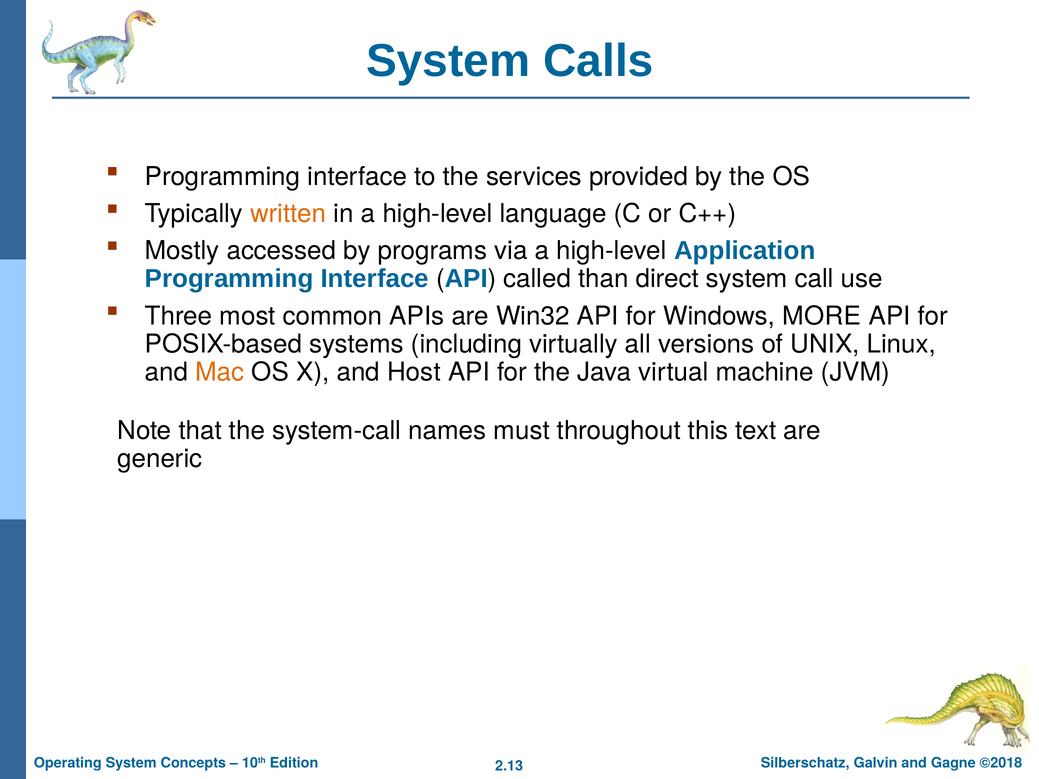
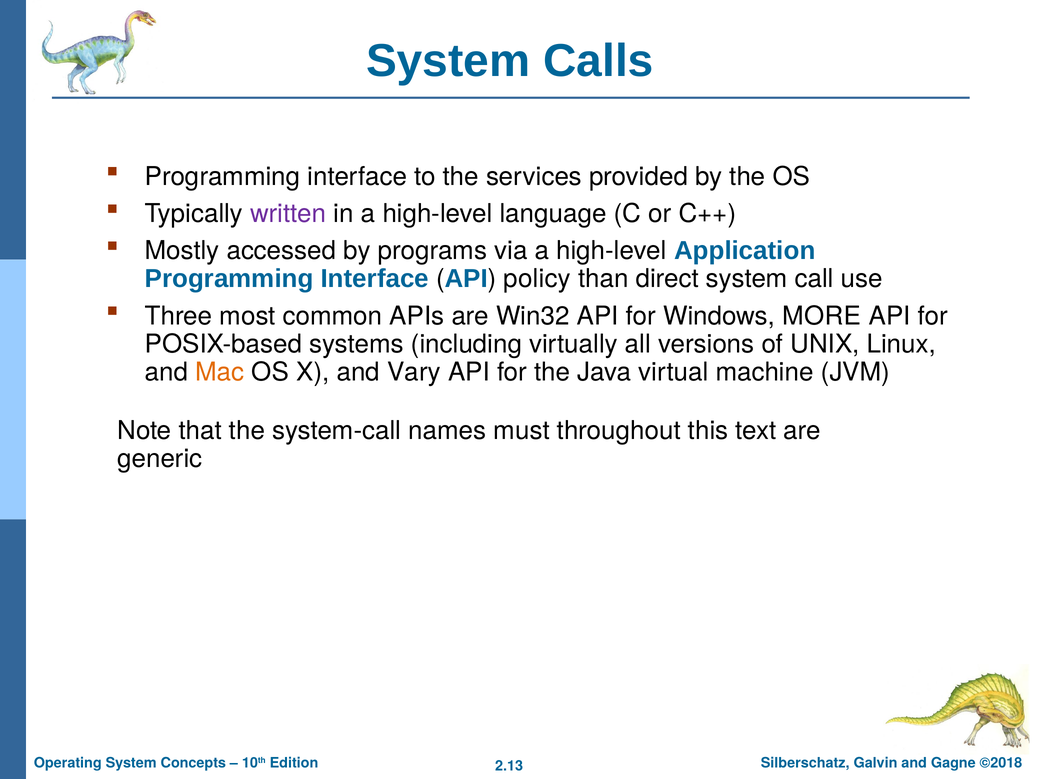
written colour: orange -> purple (288, 214)
called: called -> policy (537, 279)
Host: Host -> Vary (414, 372)
